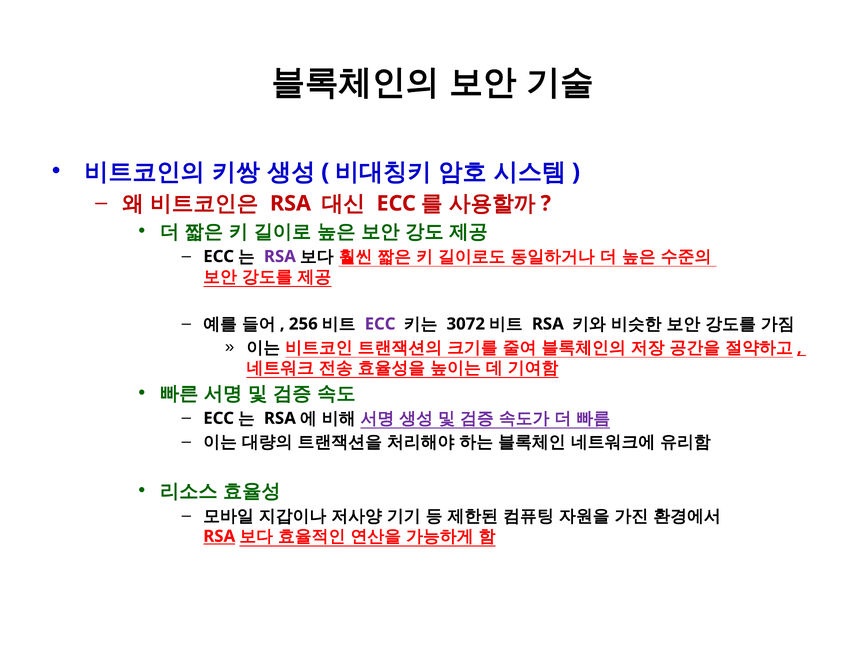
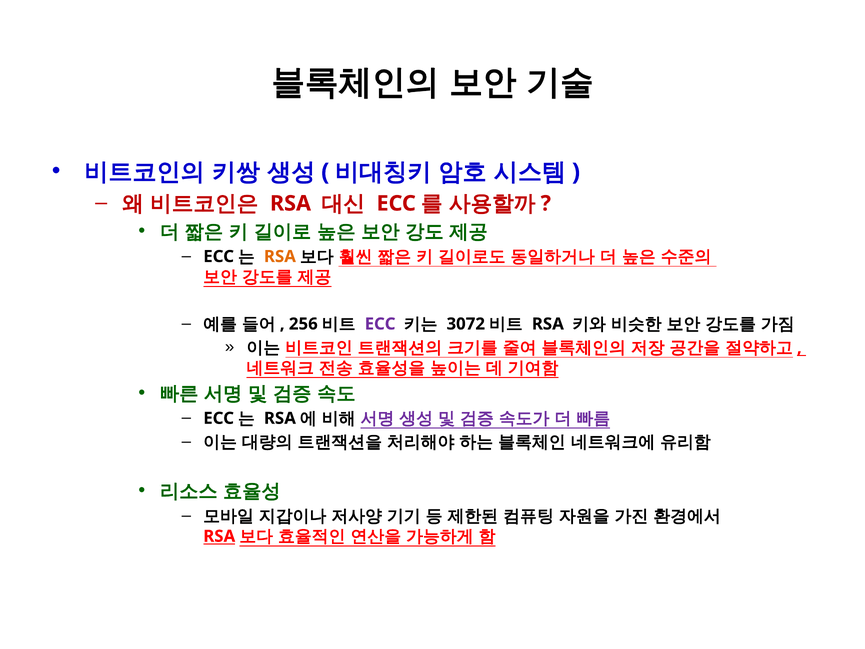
RSA colour: purple -> orange (280, 256)
